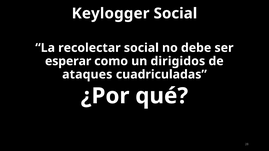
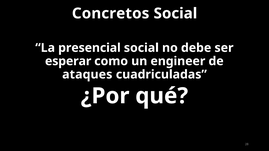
Keylogger: Keylogger -> Concretos (111, 13)
recolectar: recolectar -> presencial (89, 48)
dirigidos: dirigidos -> engineer (178, 61)
